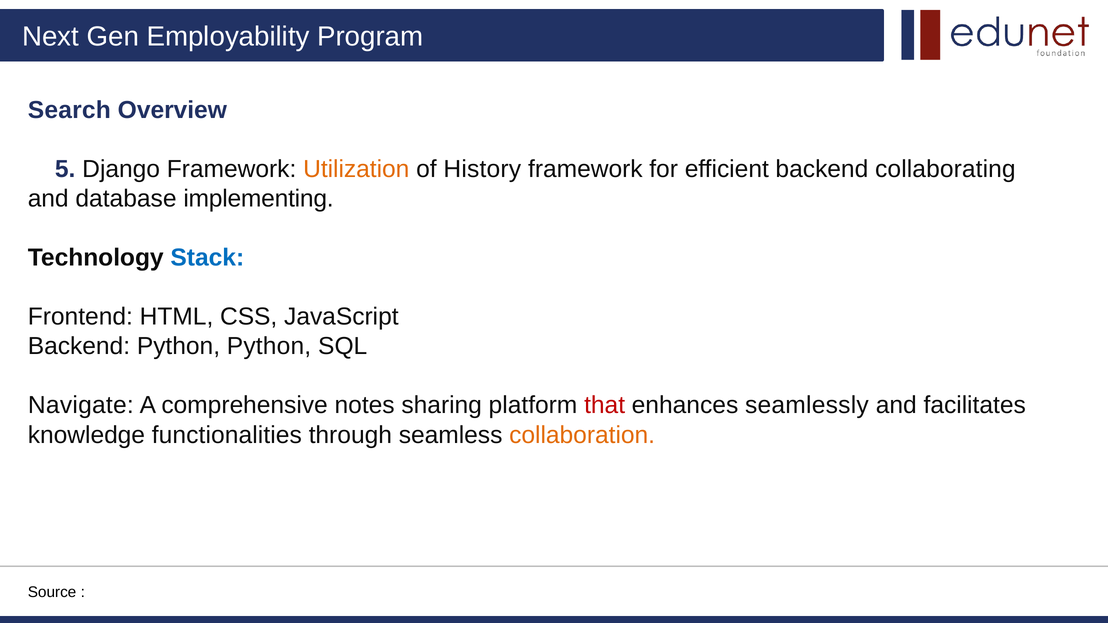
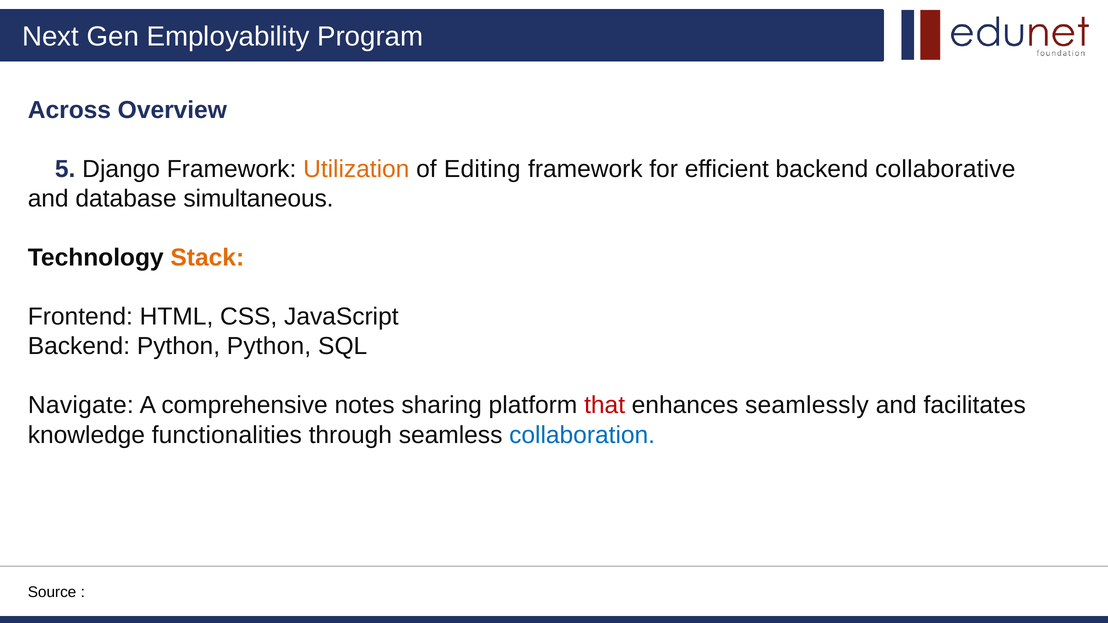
Search: Search -> Across (69, 110)
History: History -> Editing (482, 169)
collaborating: collaborating -> collaborative (945, 169)
implementing: implementing -> simultaneous (258, 199)
Stack colour: blue -> orange (207, 258)
collaboration colour: orange -> blue (582, 435)
